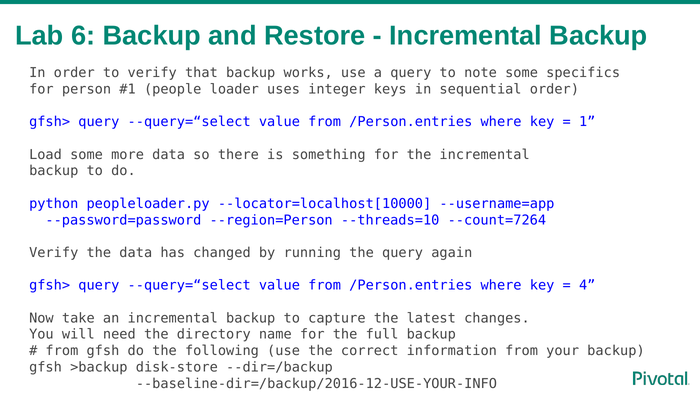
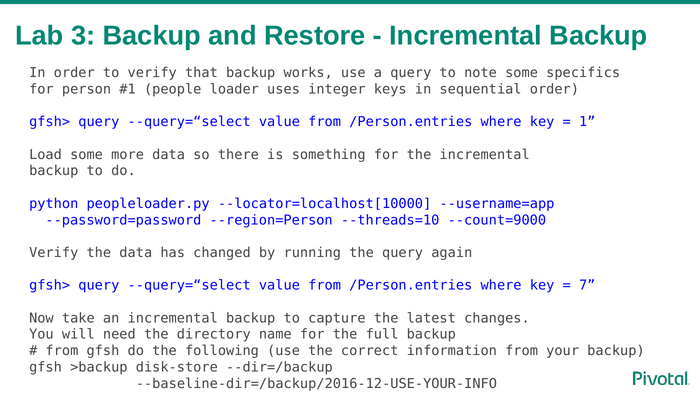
6: 6 -> 3 (83, 36)
--count=7264: --count=7264 -> --count=9000 (497, 220)
4: 4 -> 7 (587, 285)
